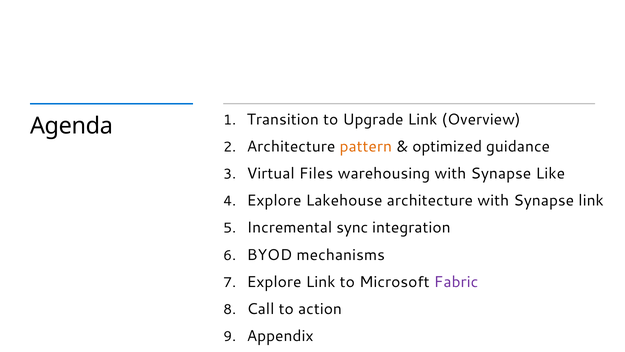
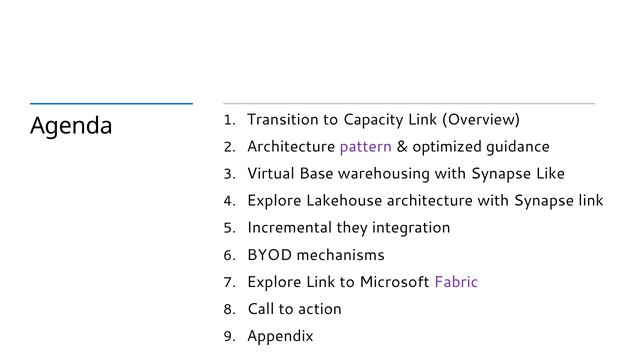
Upgrade: Upgrade -> Capacity (373, 119)
pattern colour: orange -> purple (366, 146)
Files: Files -> Base (316, 173)
sync: sync -> they (352, 228)
